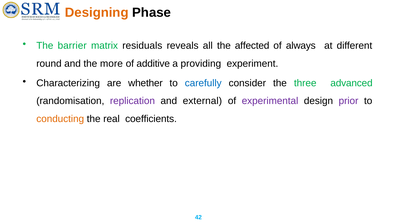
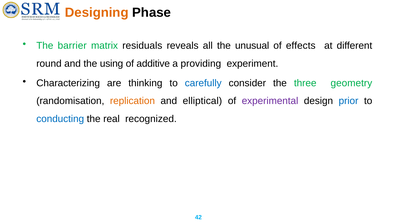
affected: affected -> unusual (252, 46)
always: always -> effects (301, 46)
more: more -> using (112, 64)
whether: whether -> thinking (145, 83)
advanced: advanced -> geometry (351, 83)
replication colour: purple -> orange (132, 101)
external: external -> elliptical (202, 101)
prior colour: purple -> blue (349, 101)
conducting colour: orange -> blue (60, 119)
coefficients: coefficients -> recognized (151, 119)
